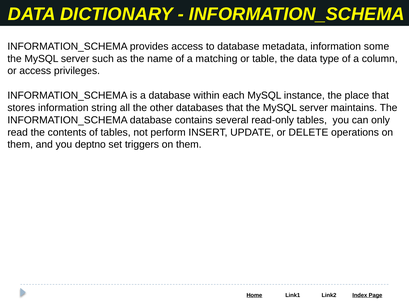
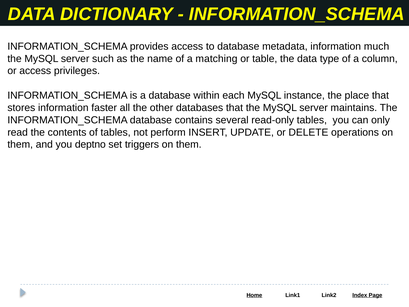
some: some -> much (377, 46)
string: string -> faster (104, 108)
